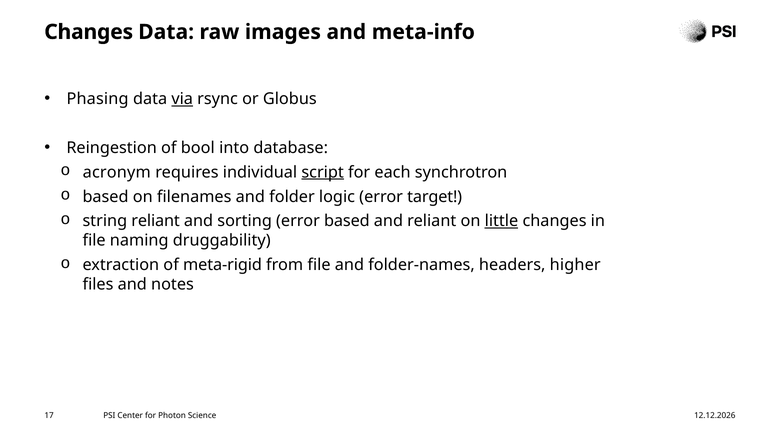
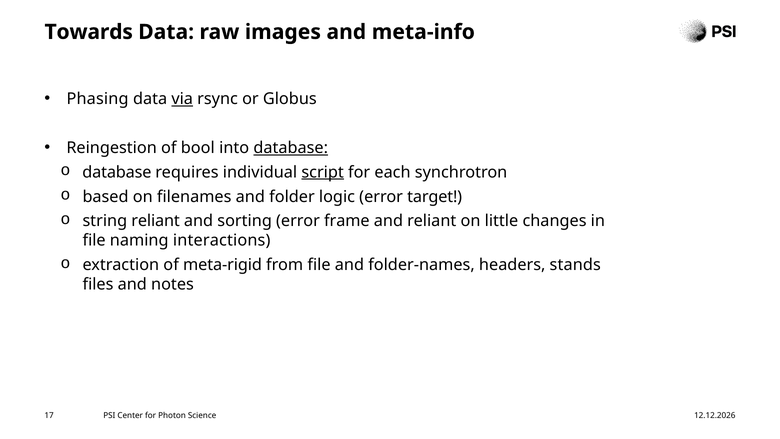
Changes: Changes -> Towards (89, 32)
database underline: none -> present (291, 148)
acronym: acronym -> database (117, 172)
error based: based -> frame (347, 221)
little underline: present -> none (501, 221)
druggability: druggability -> interactions (222, 240)
higher: higher -> stands (575, 265)
